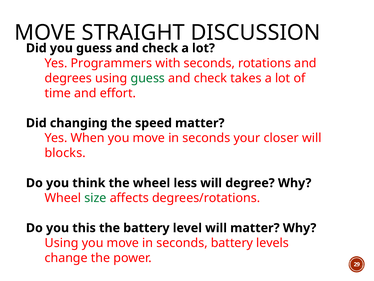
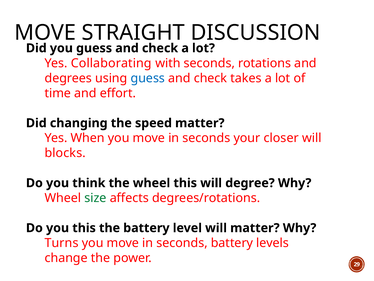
Programmers: Programmers -> Collaborating (111, 63)
guess colour: green -> blue (148, 78)
wheel less: less -> this (185, 183)
Using: Using -> Turns (62, 243)
